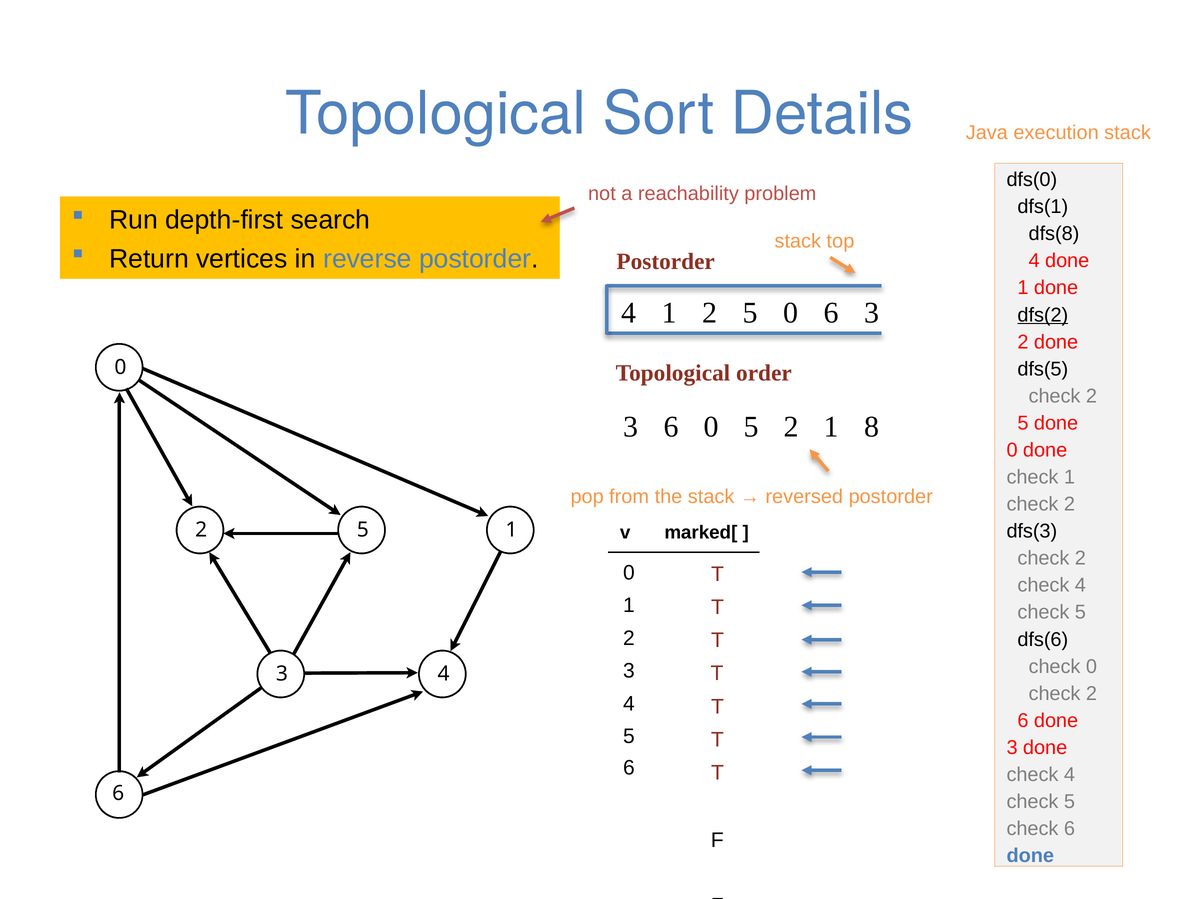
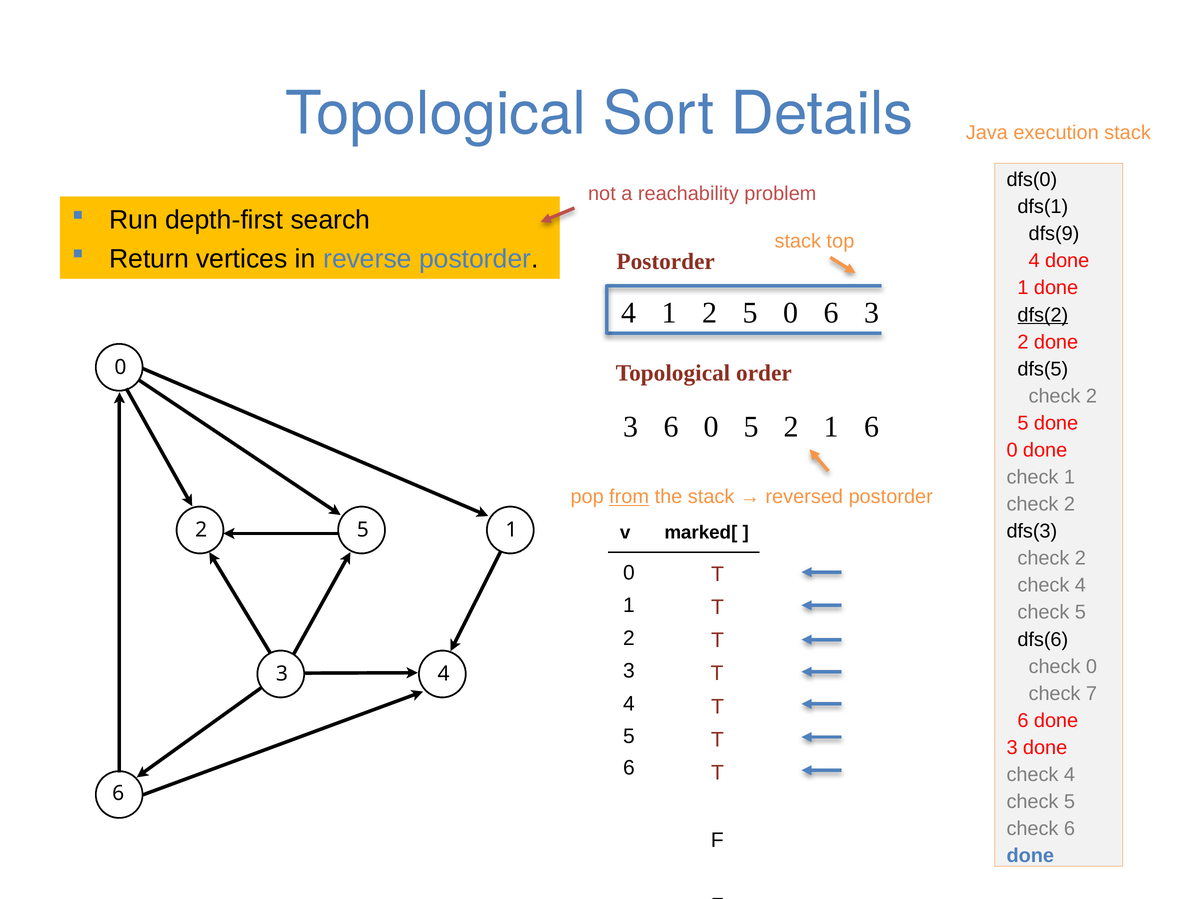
dfs(8: dfs(8 -> dfs(9 (1054, 234)
1 8: 8 -> 6 (872, 427)
from underline: none -> present (629, 497)
2: 2 -> 7 (1091, 694)
